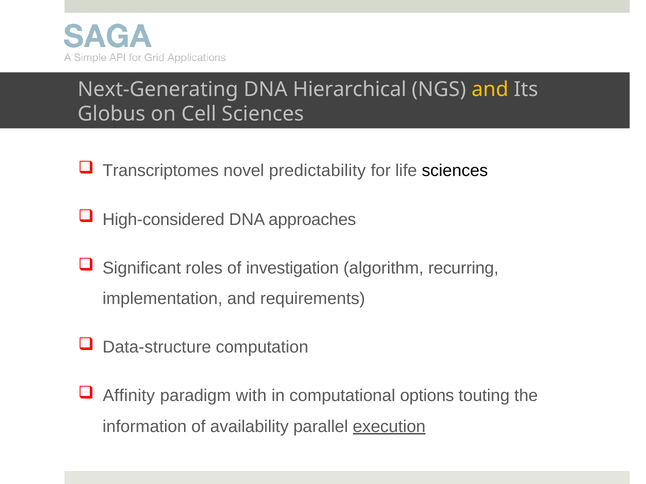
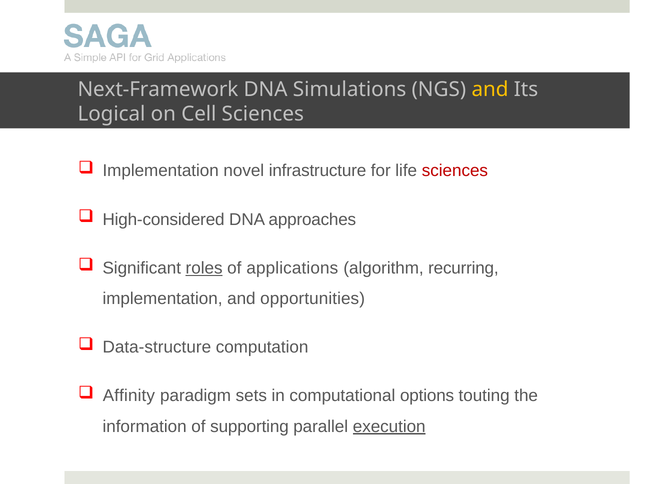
Next-Generating: Next-Generating -> Next-Framework (158, 89)
Hierarchical: Hierarchical -> Simulations (350, 89)
Globus: Globus -> Logical (111, 114)
Transcriptomes: Transcriptomes -> Implementation (161, 171)
predictability: predictability -> infrastructure (318, 171)
sciences colour: black -> red (455, 171)
roles underline: none -> present (204, 268)
investigation: investigation -> applications (292, 268)
requirements: requirements -> opportunities (313, 299)
with: with -> sets (251, 396)
availability: availability -> supporting (249, 427)
